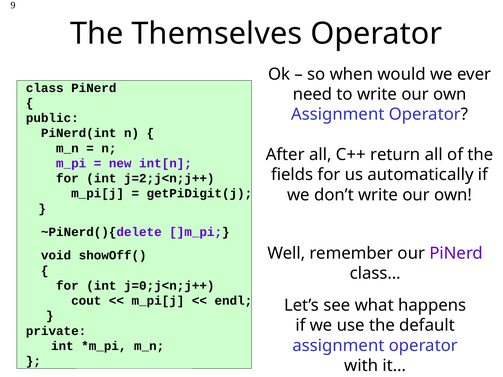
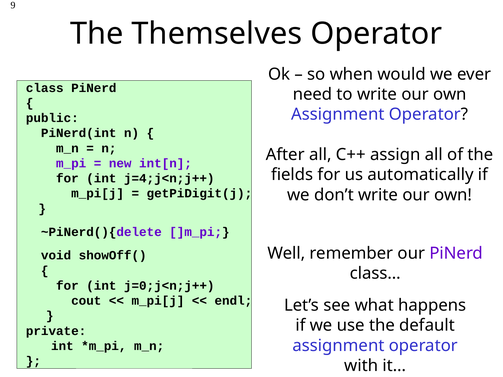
return: return -> assign (395, 155)
j=2;j<n;j++: j=2;j<n;j++ -> j=4;j<n;j++ (169, 179)
